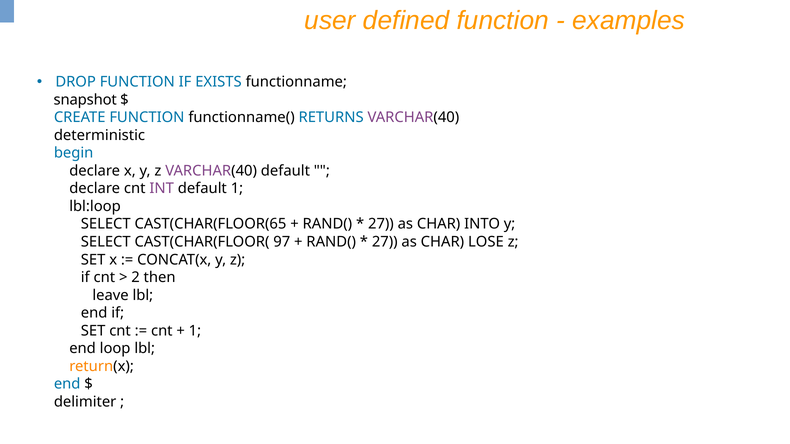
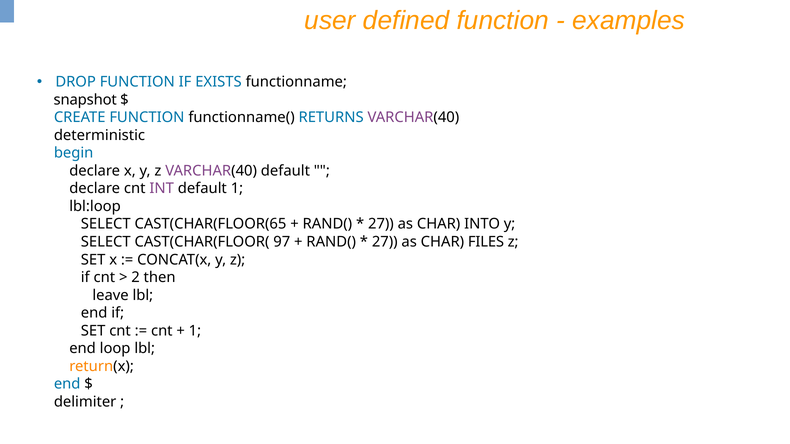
LOSE: LOSE -> FILES (486, 242)
